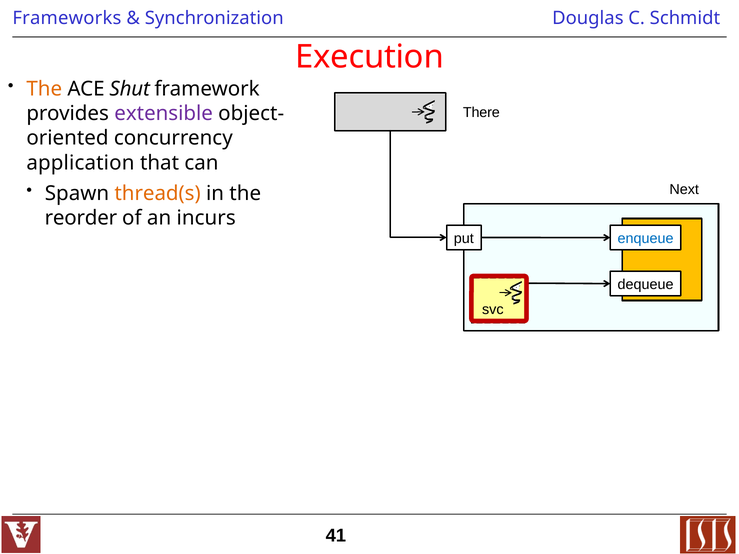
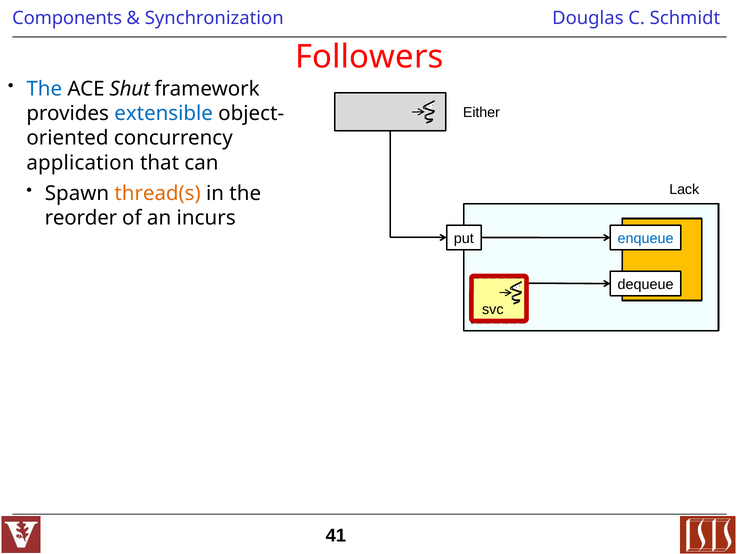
Frameworks: Frameworks -> Components (67, 18)
Execution: Execution -> Followers (369, 57)
The colour: orange -> blue (44, 89)
There: There -> Either (481, 113)
extensible colour: purple -> blue (164, 114)
Next: Next -> Lack (684, 190)
